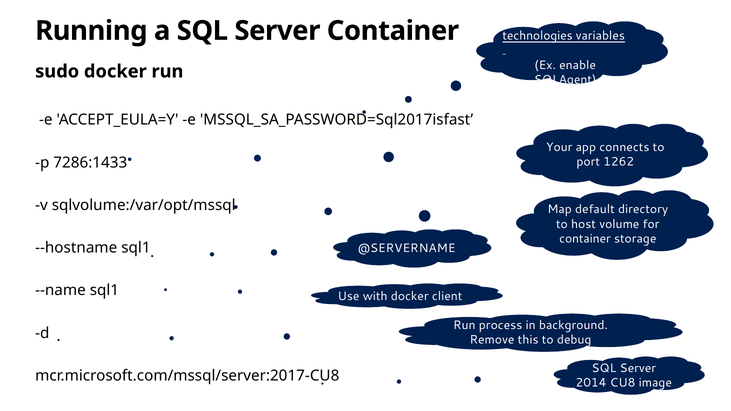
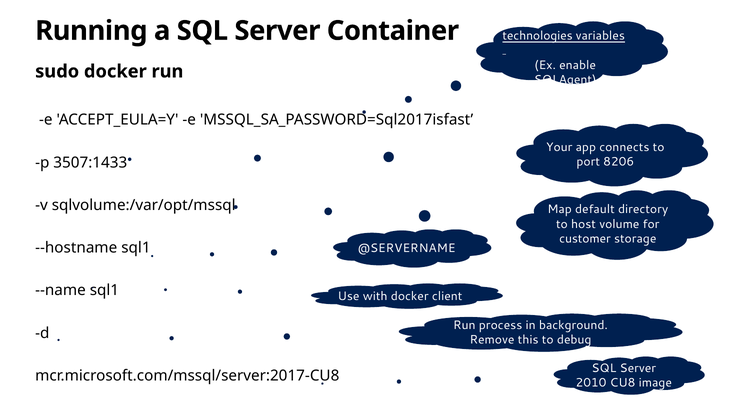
1262: 1262 -> 8206 (619, 162)
7286:1433: 7286:1433 -> 3507:1433 (90, 163)
container: container -> customer (585, 239)
2014: 2014 -> 2010 (591, 383)
